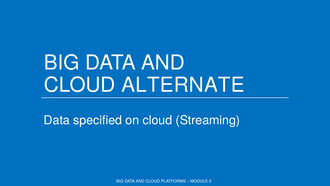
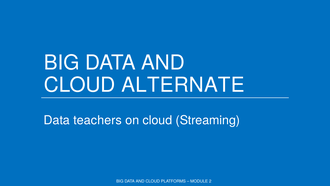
specified: specified -> teachers (98, 120)
